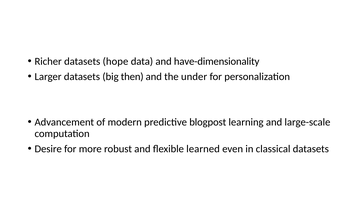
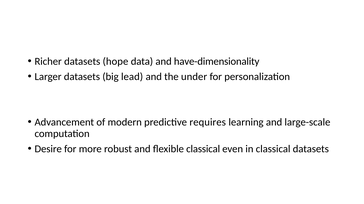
then: then -> lead (132, 77)
blogpost: blogpost -> requires (208, 123)
flexible learned: learned -> classical (203, 149)
